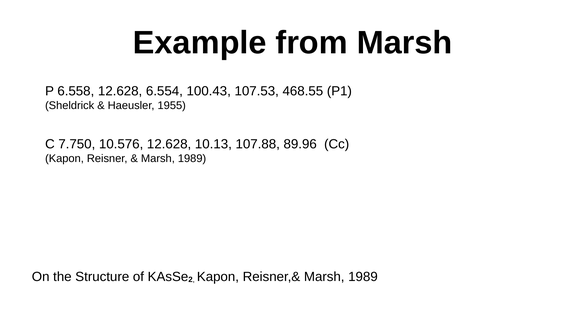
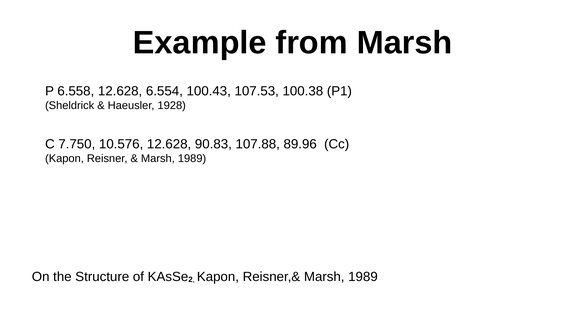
468.55: 468.55 -> 100.38 (303, 91)
1955: 1955 -> 1928 (172, 106)
10.13: 10.13 -> 90.83 (213, 144)
